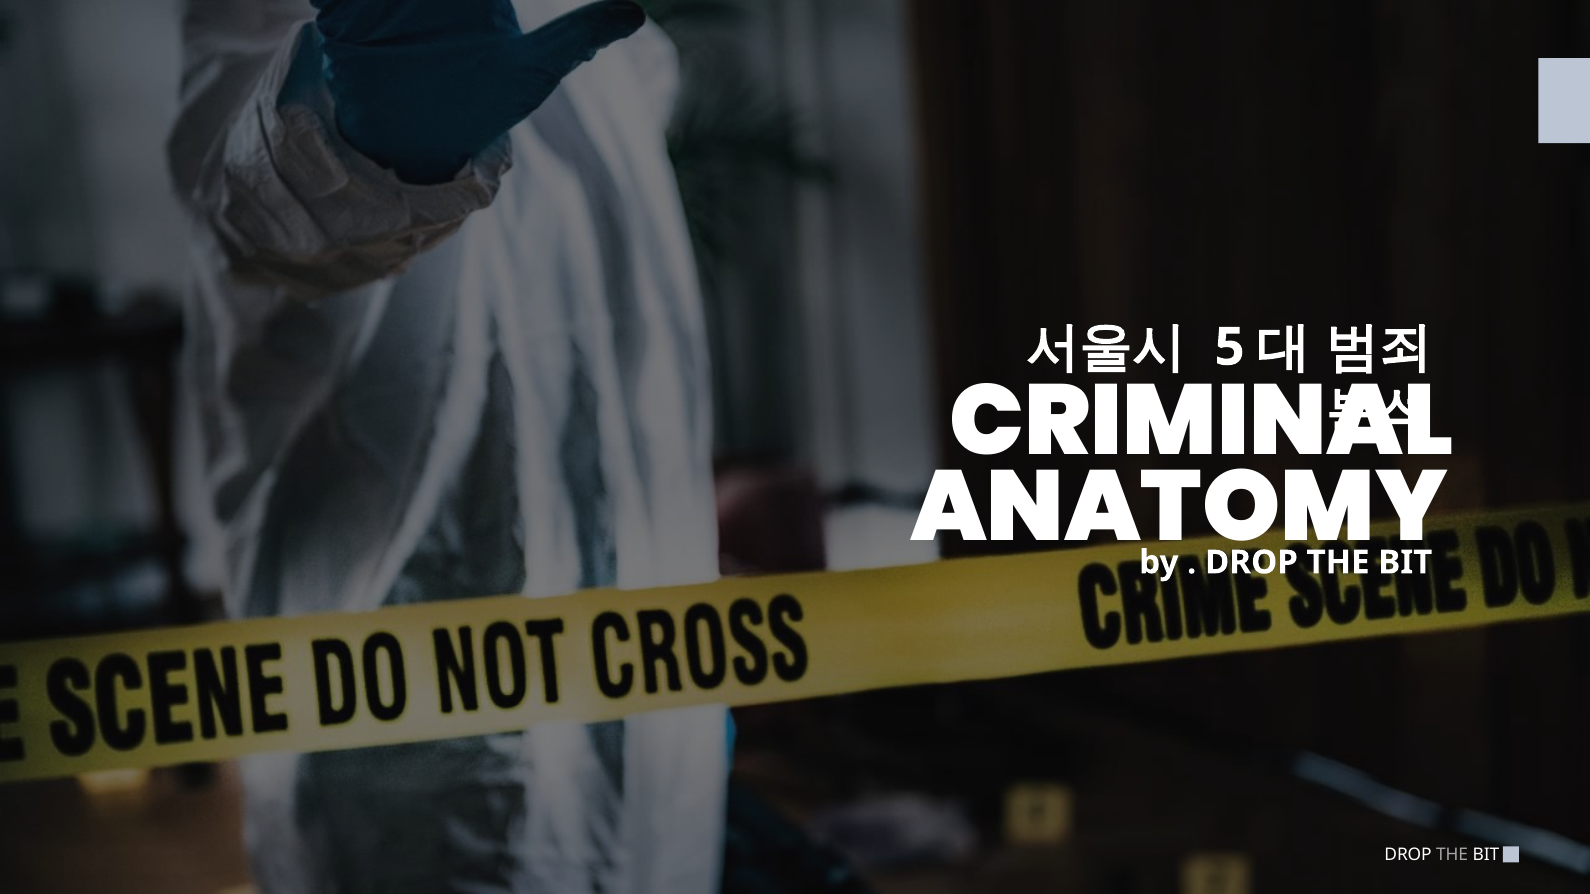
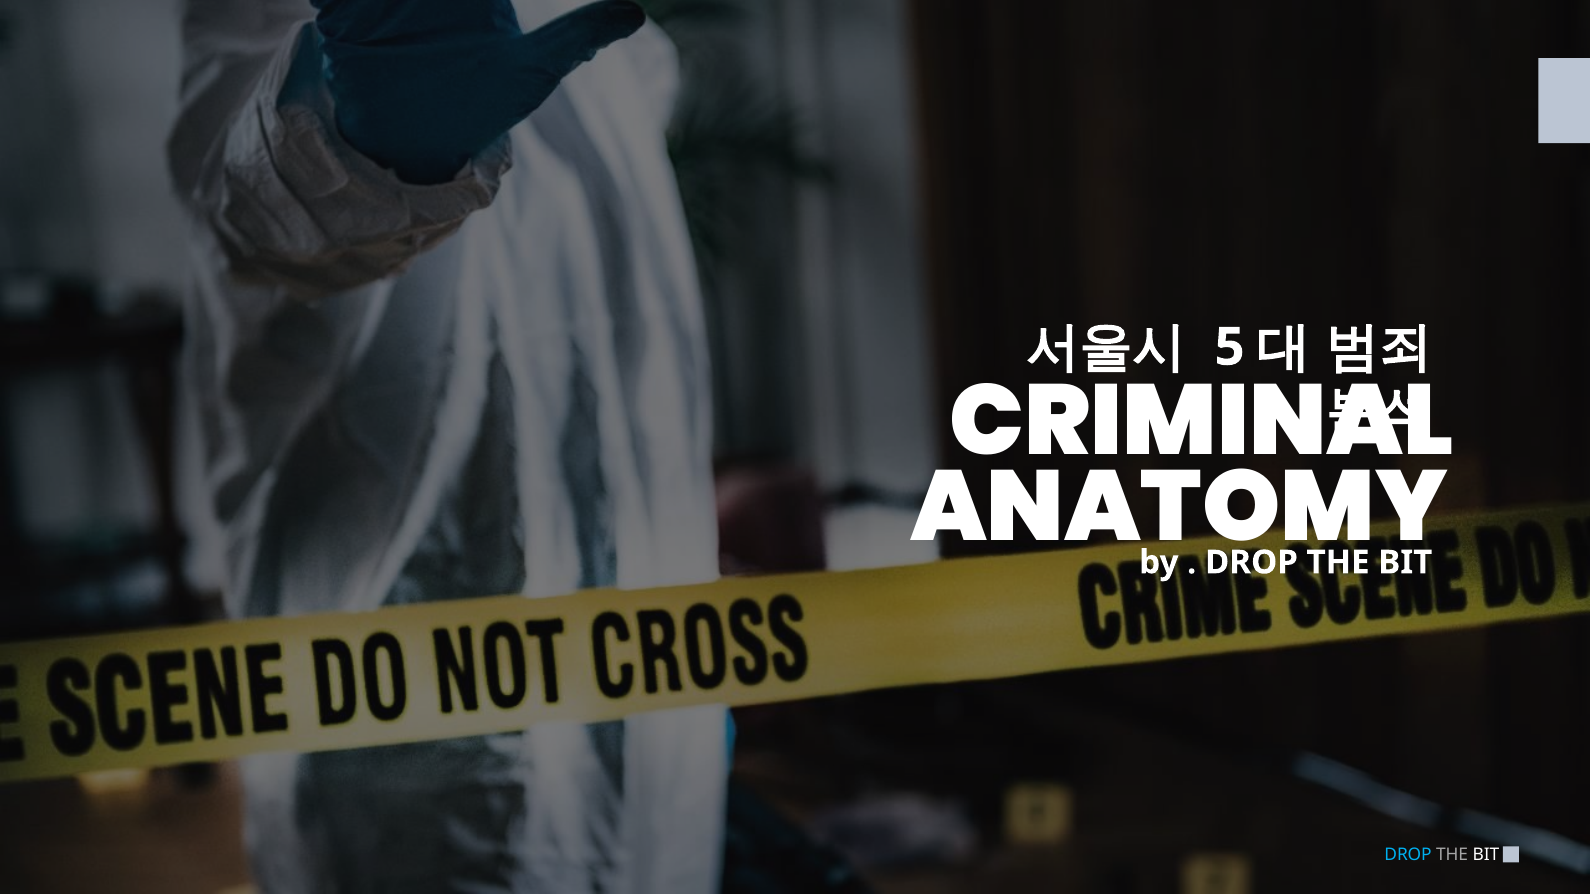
DROP colour: white -> light blue (1408, 855)
